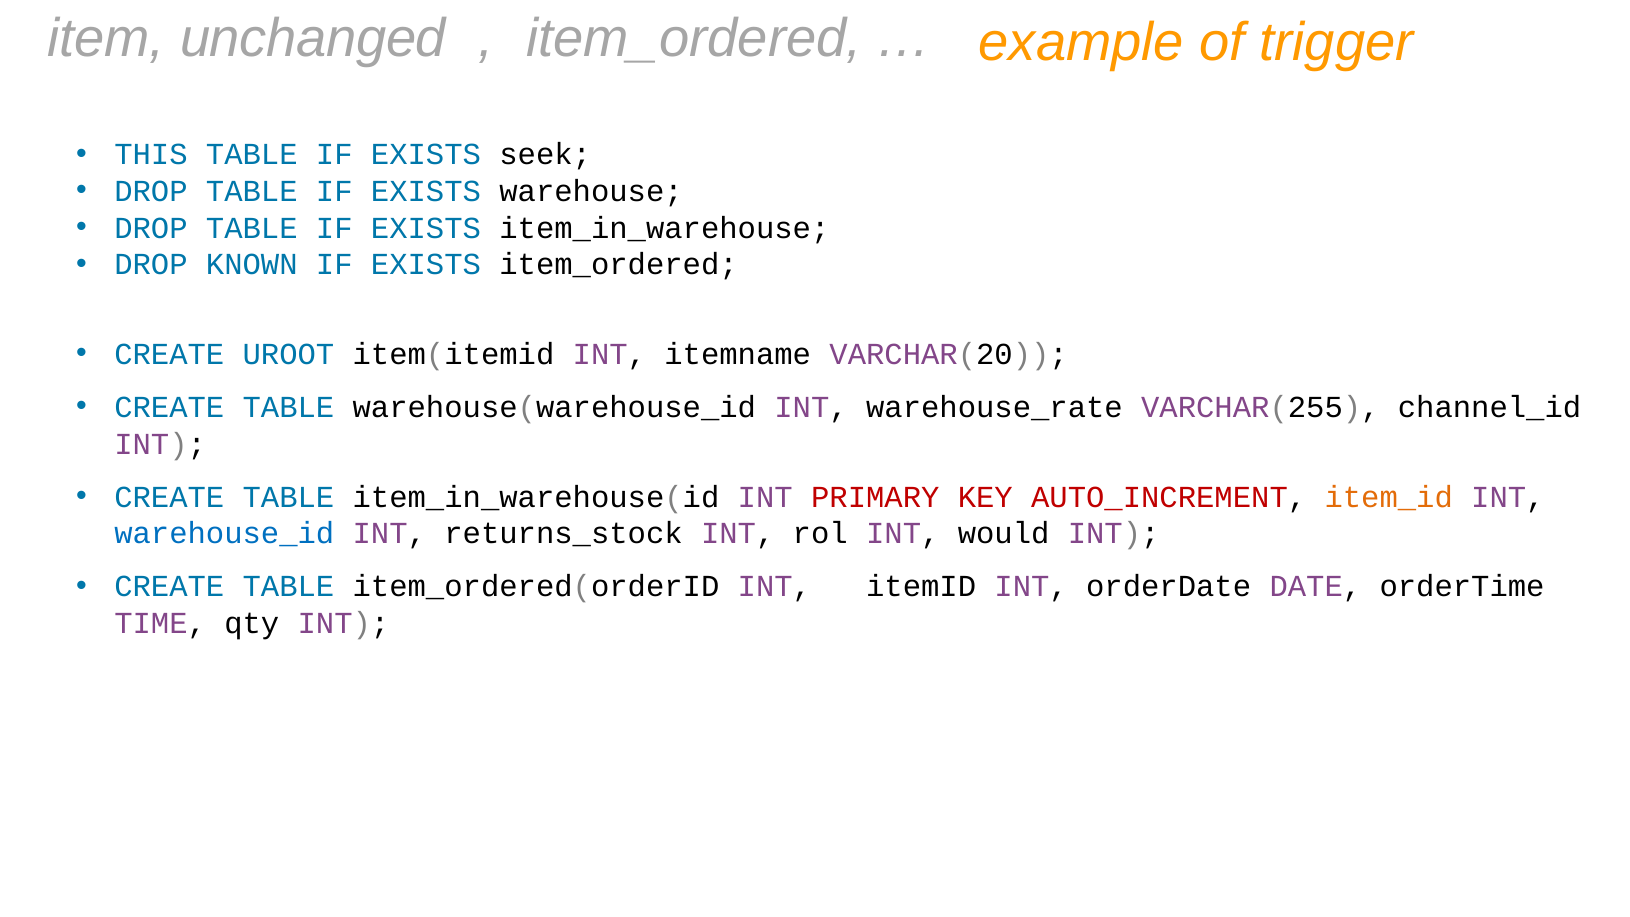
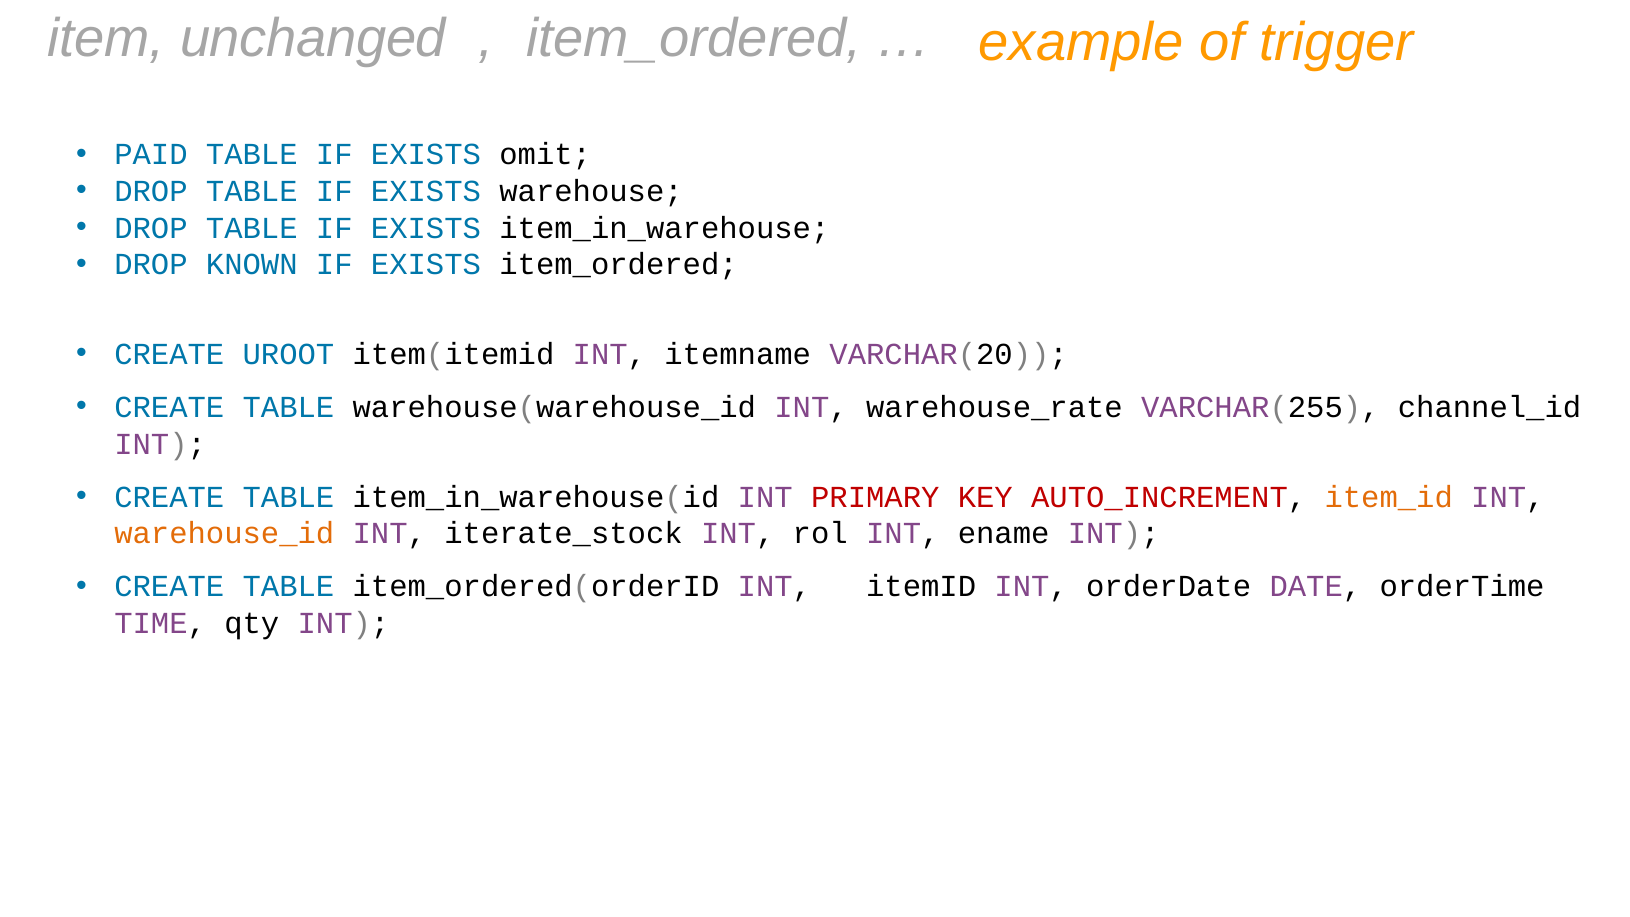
THIS: THIS -> PAID (151, 155)
seek: seek -> omit (545, 155)
warehouse_id colour: blue -> orange (224, 534)
returns_stock: returns_stock -> iterate_stock (564, 534)
would: would -> ename (1004, 534)
